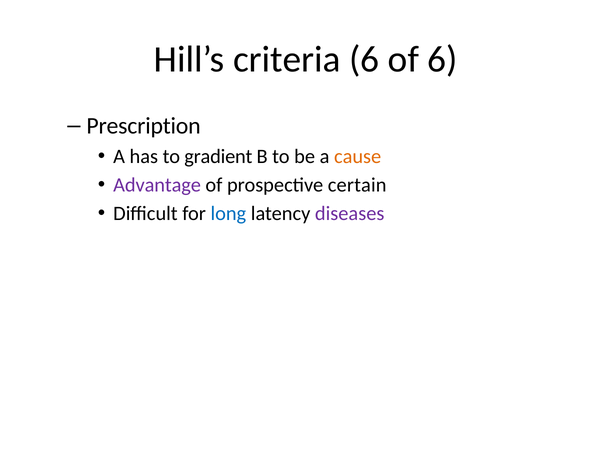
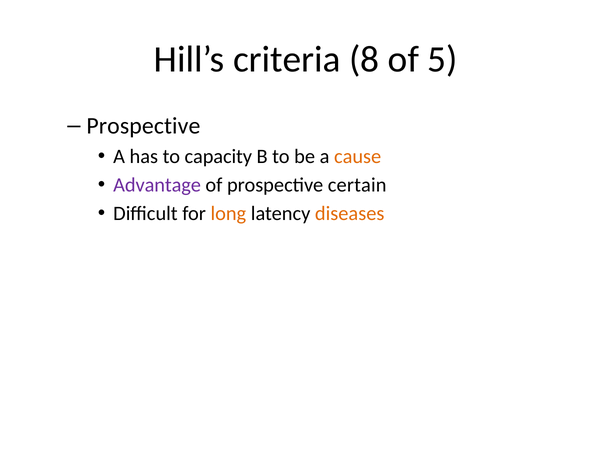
criteria 6: 6 -> 8 (364, 59)
of 6: 6 -> 5 (443, 59)
Prescription: Prescription -> Prospective (143, 126)
gradient: gradient -> capacity (218, 156)
long colour: blue -> orange (228, 214)
diseases colour: purple -> orange (350, 214)
